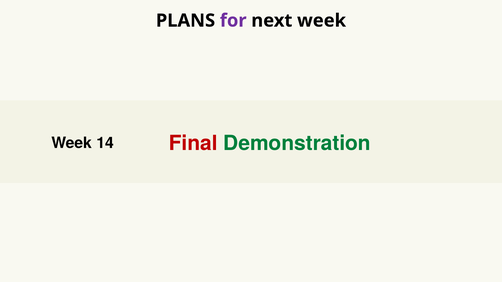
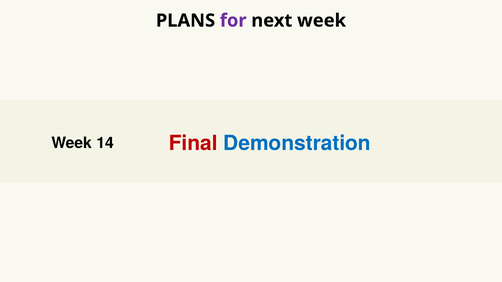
Demonstration colour: green -> blue (297, 144)
